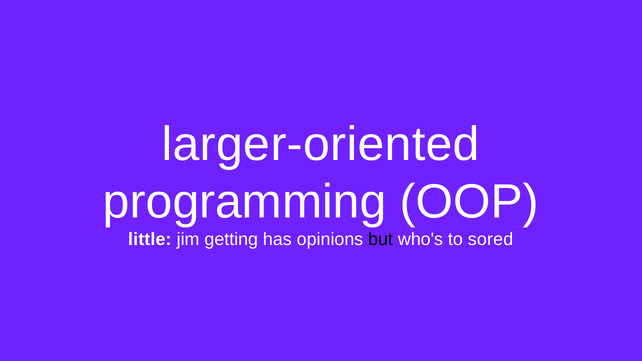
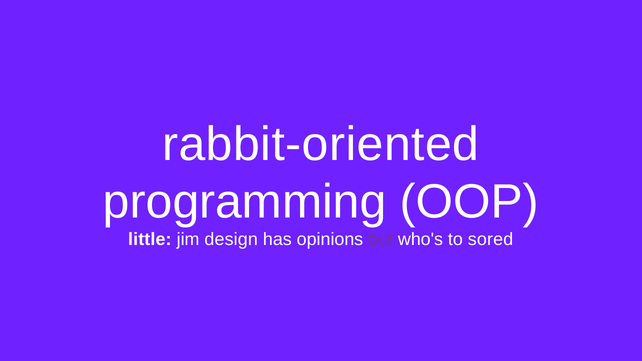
larger-oriented: larger-oriented -> rabbit-oriented (321, 144)
getting: getting -> design (231, 240)
but colour: black -> purple (381, 240)
